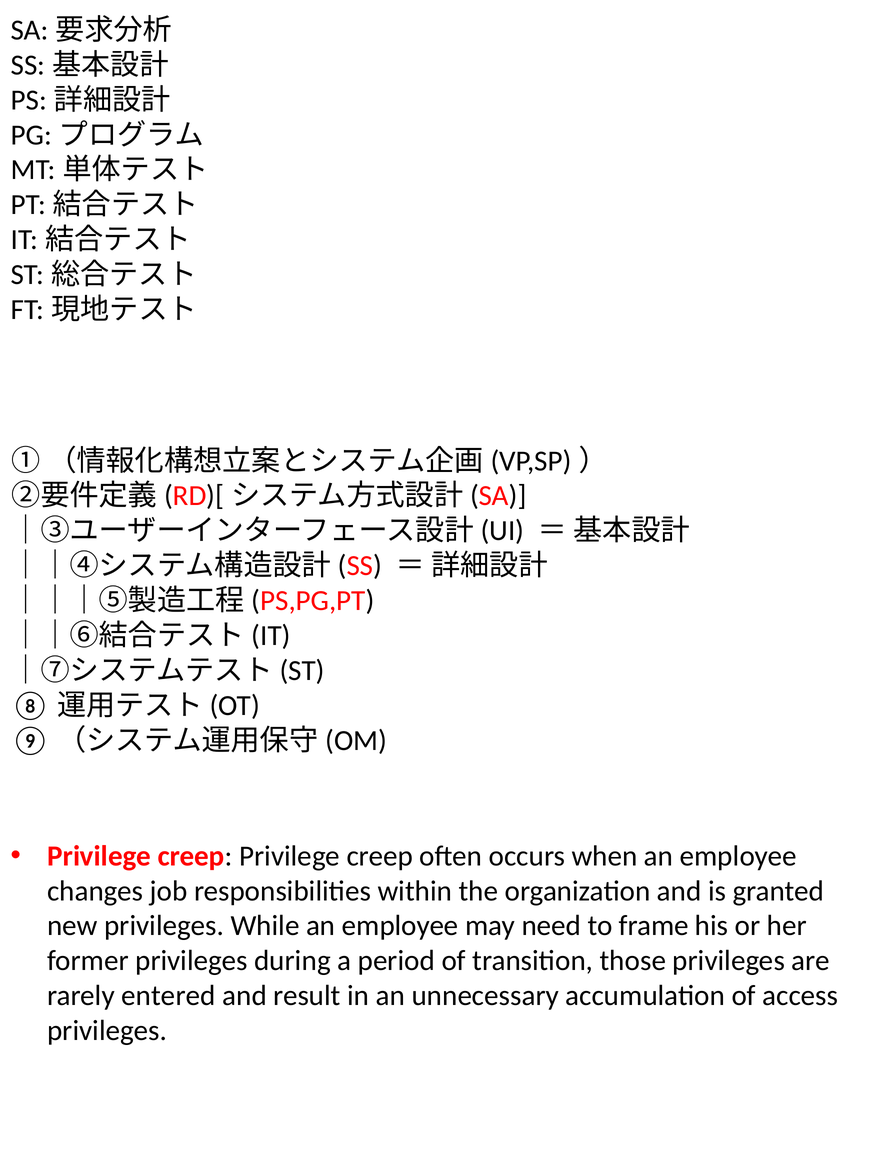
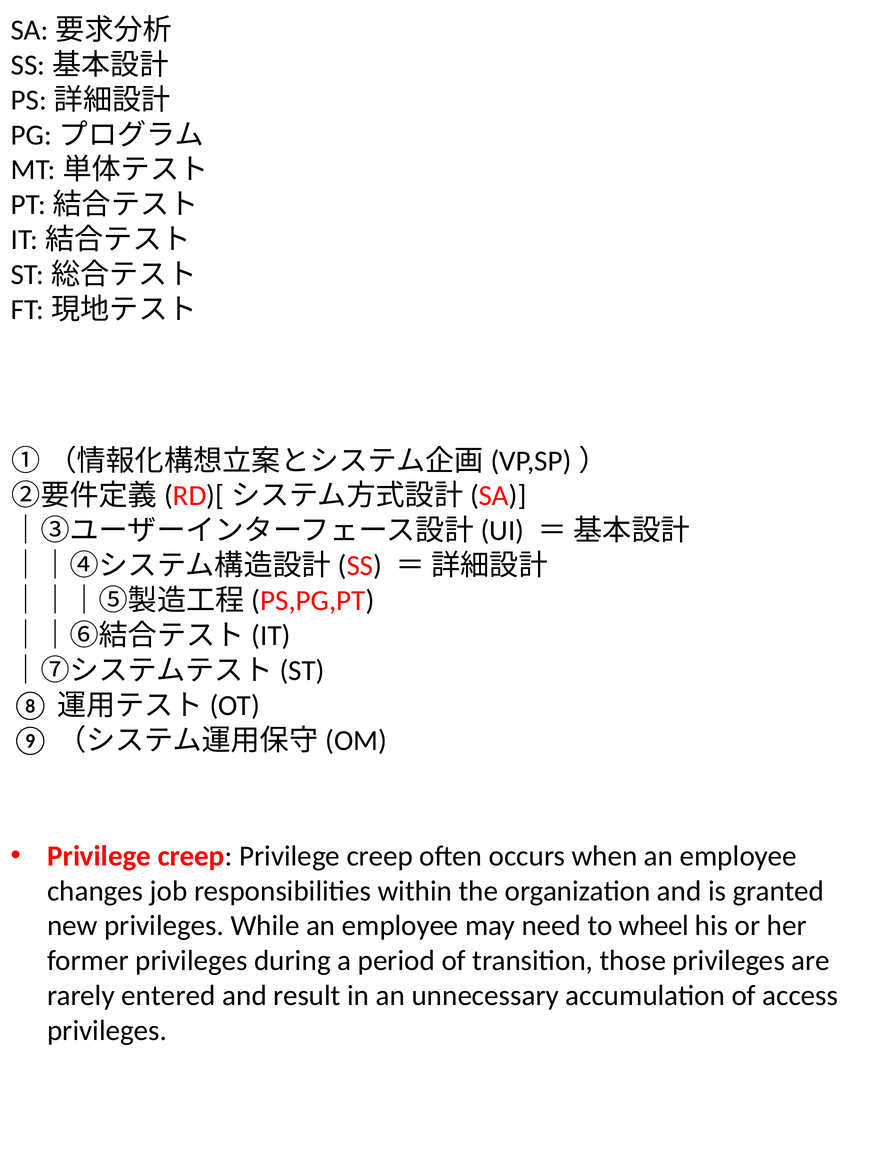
frame: frame -> wheel (654, 926)
